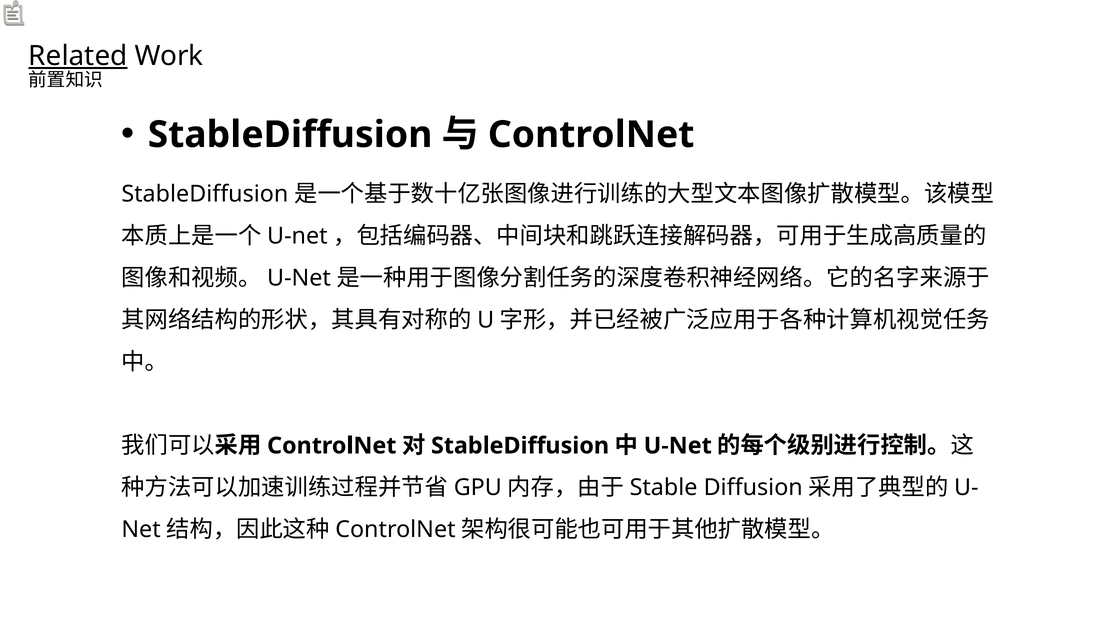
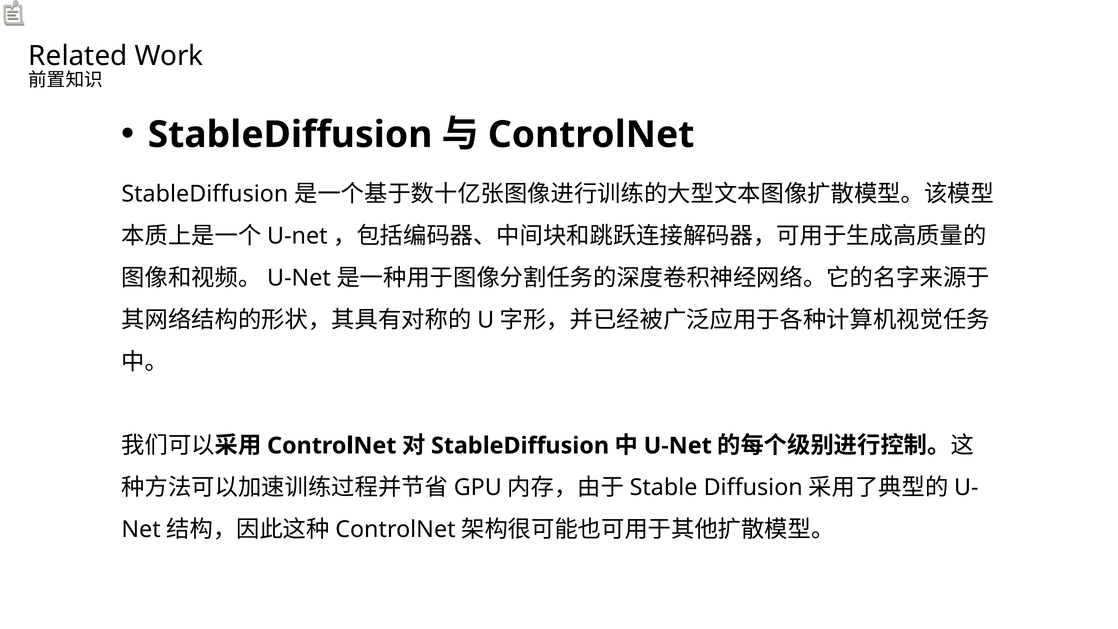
Related underline: present -> none (78, 56)
